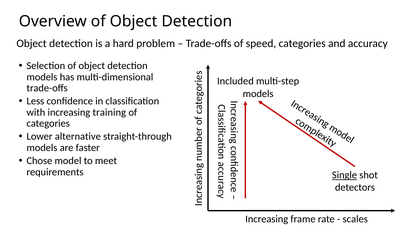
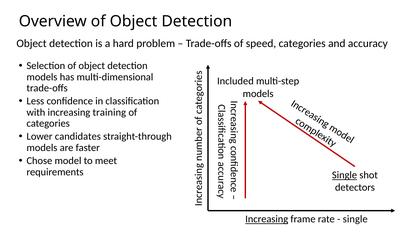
alternative: alternative -> candidates (78, 136)
Increasing underline: none -> present (267, 219)
scales: scales -> single (355, 219)
